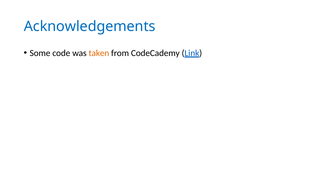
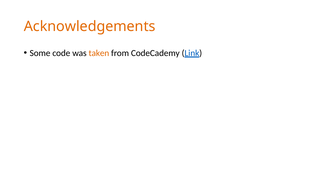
Acknowledgements colour: blue -> orange (90, 26)
